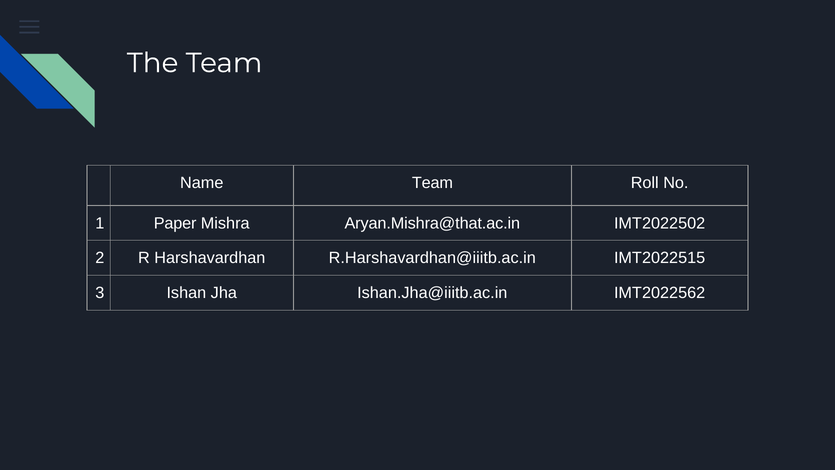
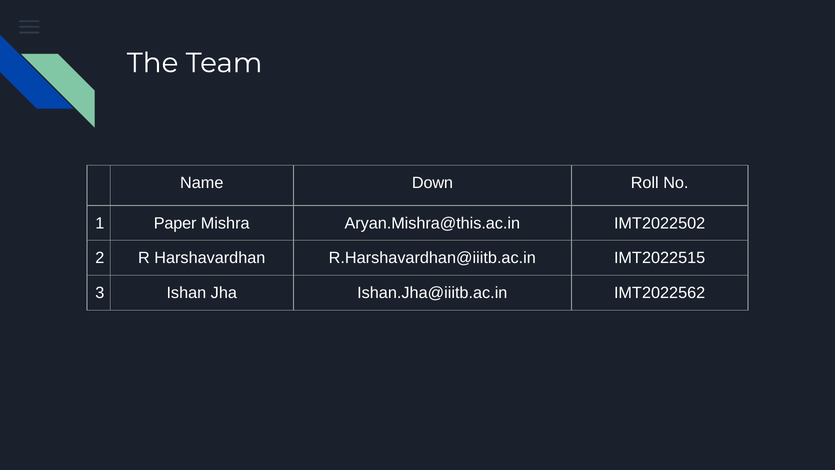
Name Team: Team -> Down (432, 183)
Aryan.Mishra@that.ac.in: Aryan.Mishra@that.ac.in -> Aryan.Mishra@this.ac.in (432, 223)
